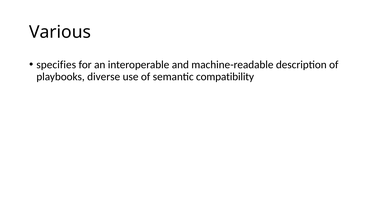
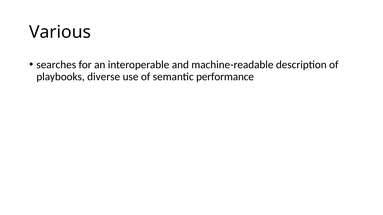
specifies: specifies -> searches (56, 65)
compatibility: compatibility -> performance (225, 77)
